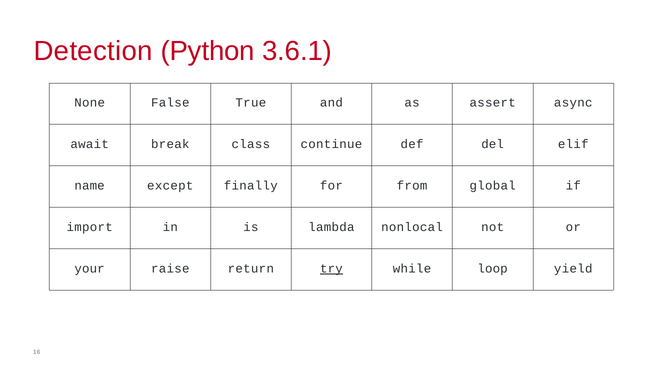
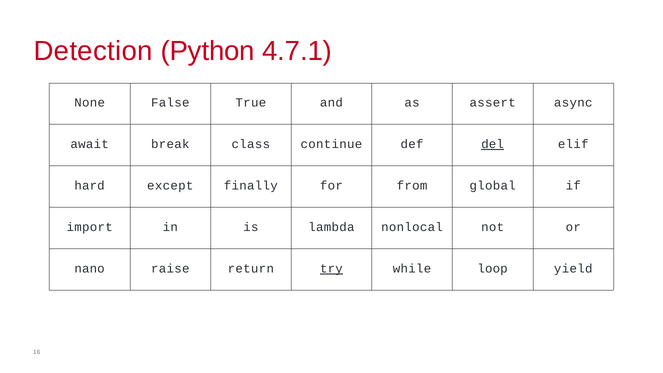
3.6.1: 3.6.1 -> 4.7.1 (297, 51)
del underline: none -> present (493, 144)
name: name -> hard (90, 186)
your: your -> nano (90, 269)
